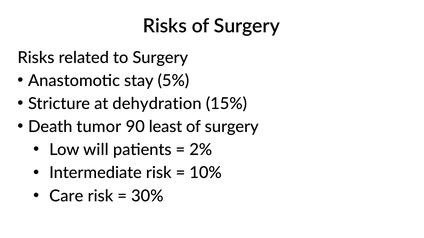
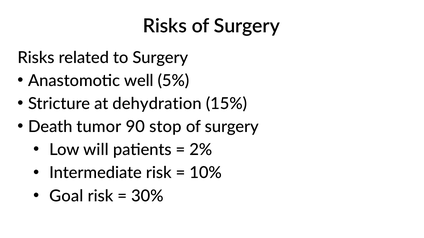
stay: stay -> well (139, 81)
least: least -> stop (165, 127)
Care: Care -> Goal (66, 196)
